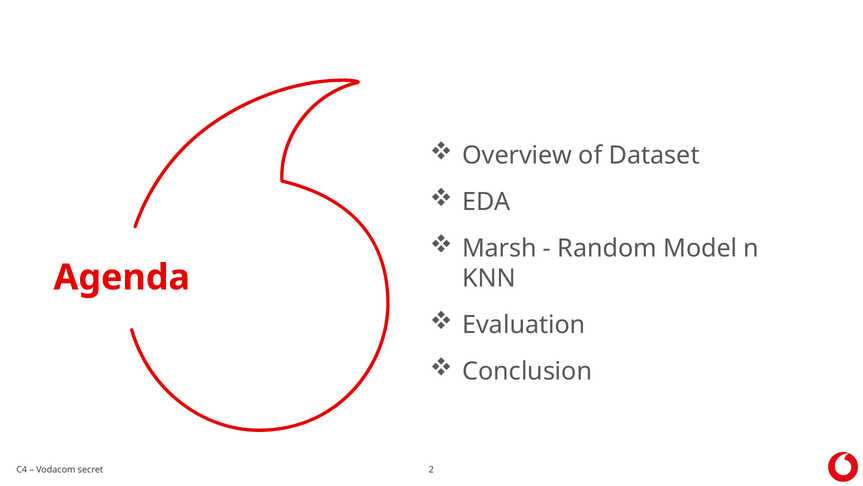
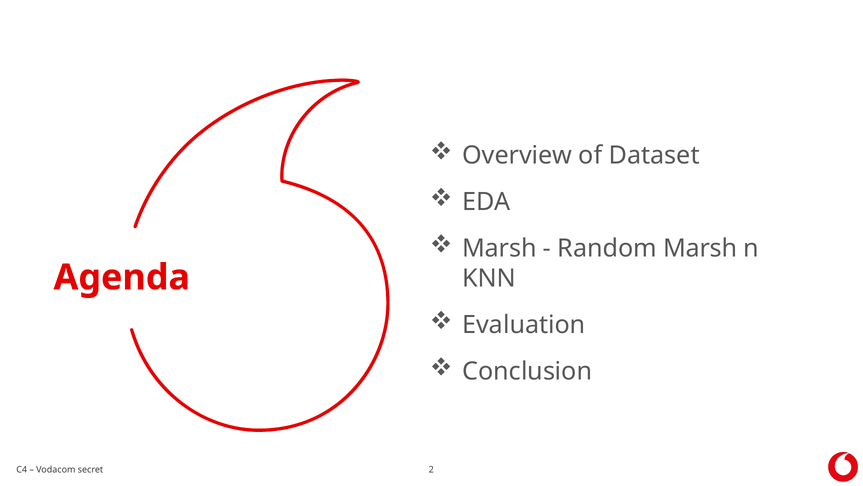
Random Model: Model -> Marsh (700, 248)
